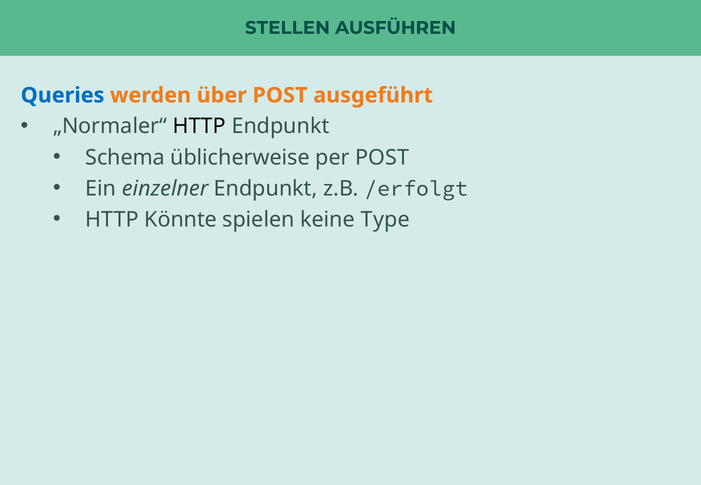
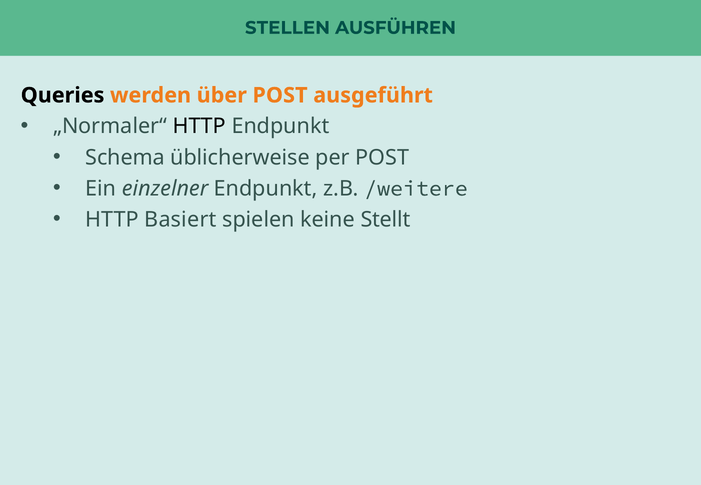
Queries colour: blue -> black (63, 95)
/erfolgt: /erfolgt -> /weitere (416, 189)
Könnte: Könnte -> Basiert (180, 220)
Type: Type -> Stellt (386, 220)
